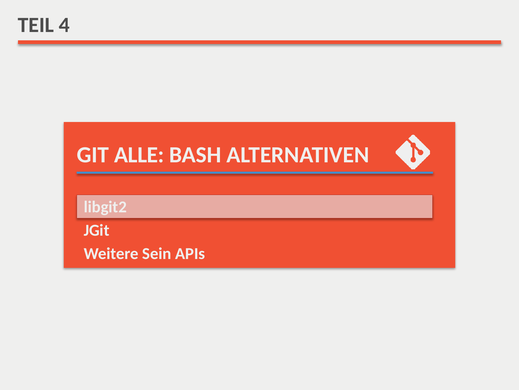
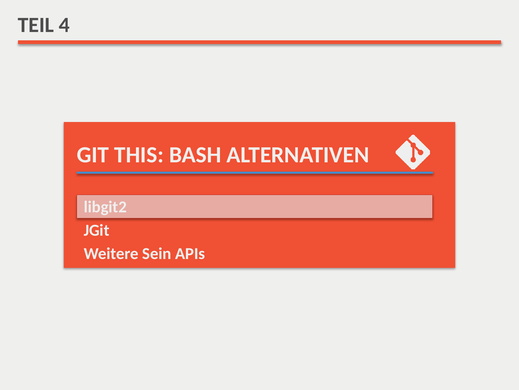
ALLE: ALLE -> THIS (139, 155)
